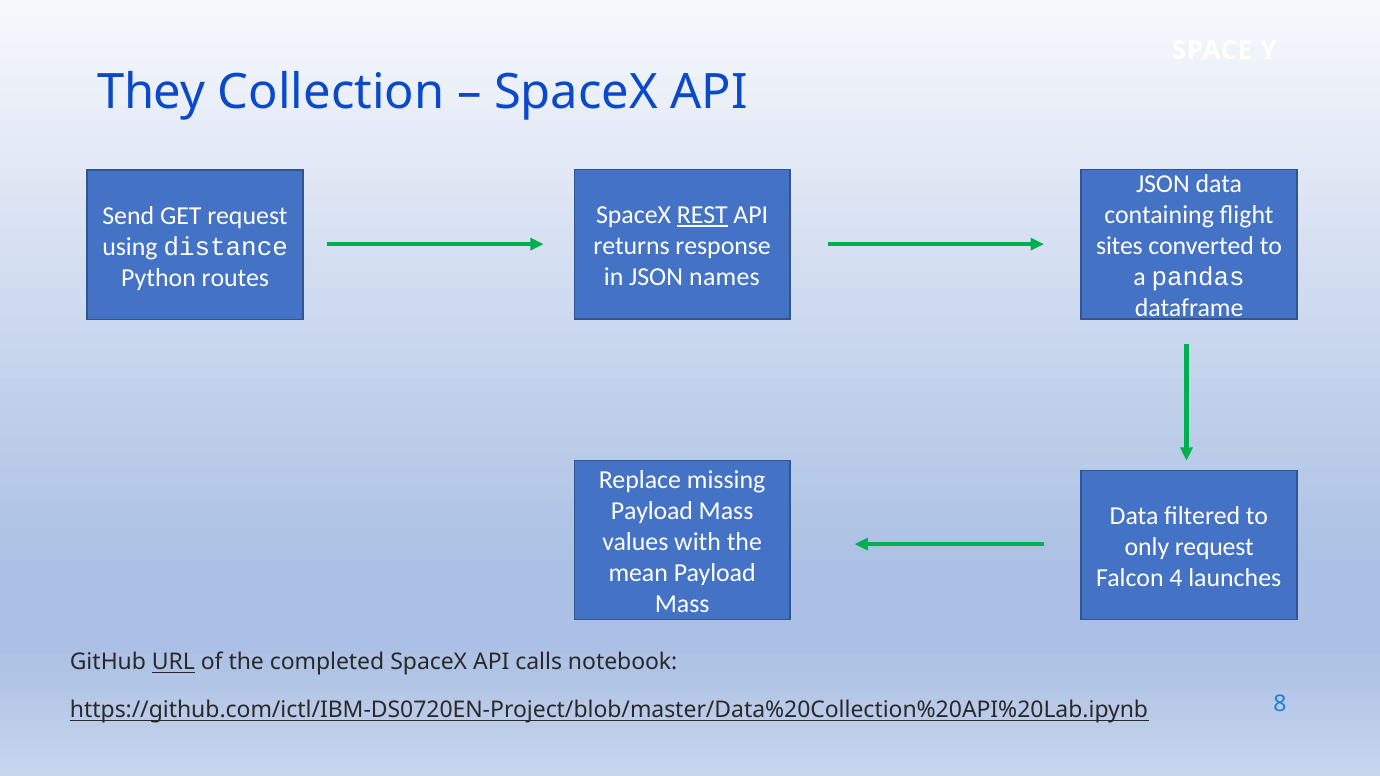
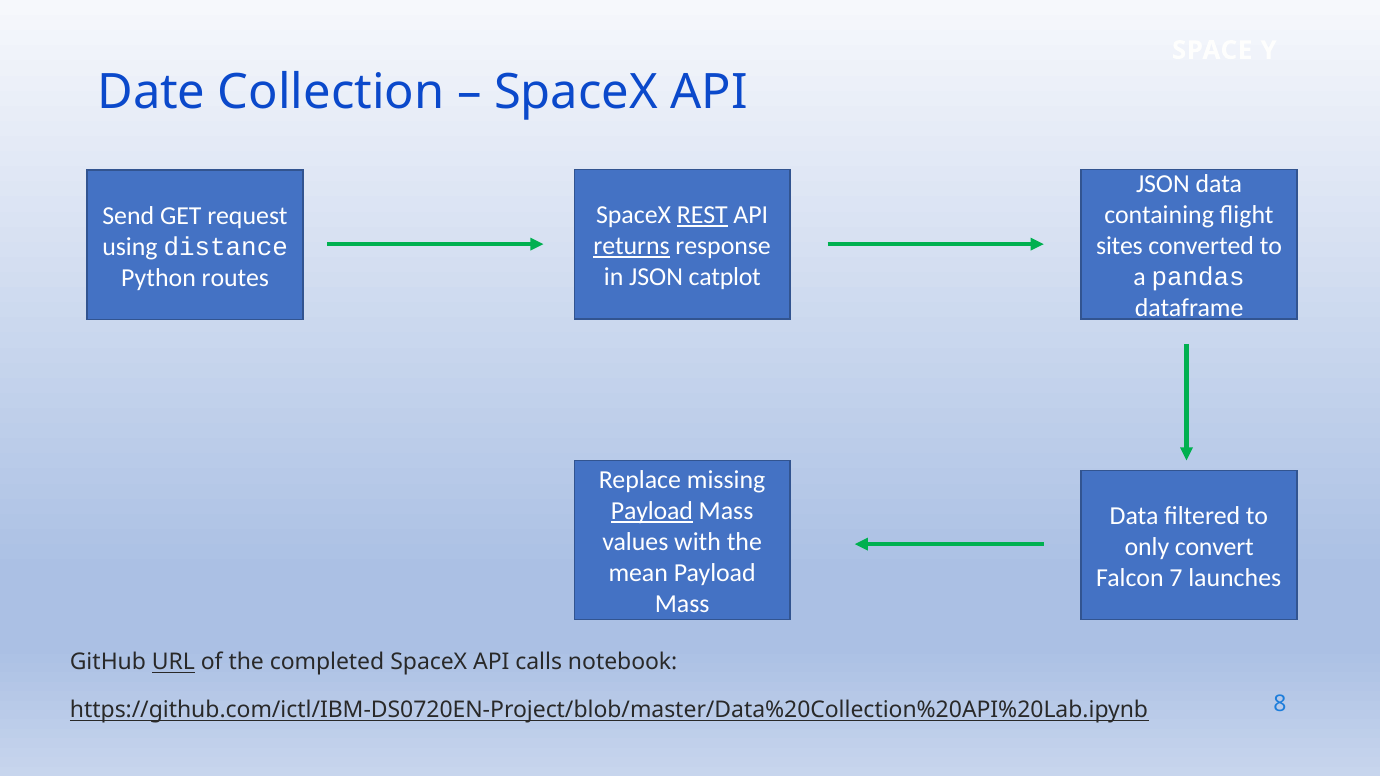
They: They -> Date (151, 92)
returns underline: none -> present (632, 246)
names: names -> catplot (725, 277)
Payload underline: none -> present (652, 511)
only request: request -> convert (1214, 547)
4: 4 -> 7 (1176, 578)
